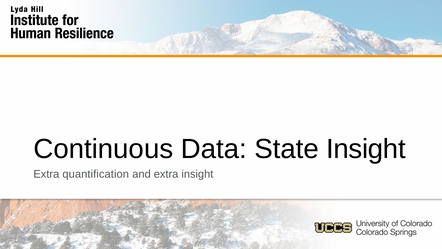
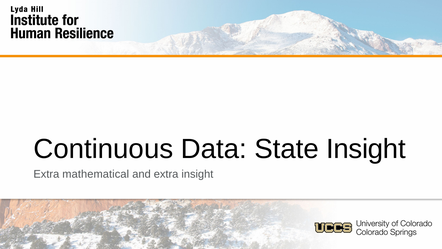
quantification: quantification -> mathematical (96, 174)
